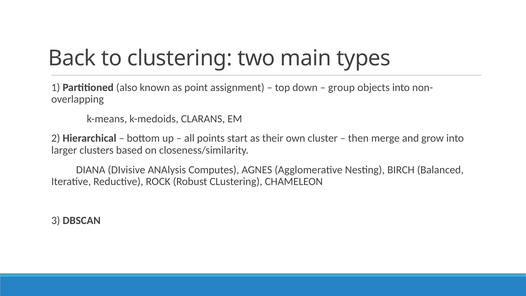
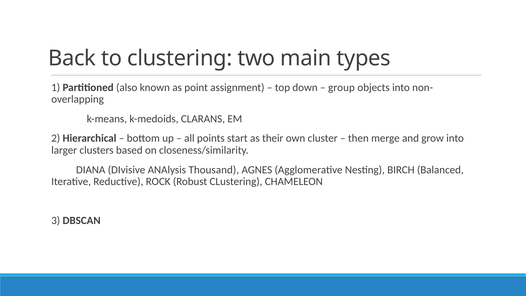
Computes: Computes -> Thousand (214, 170)
